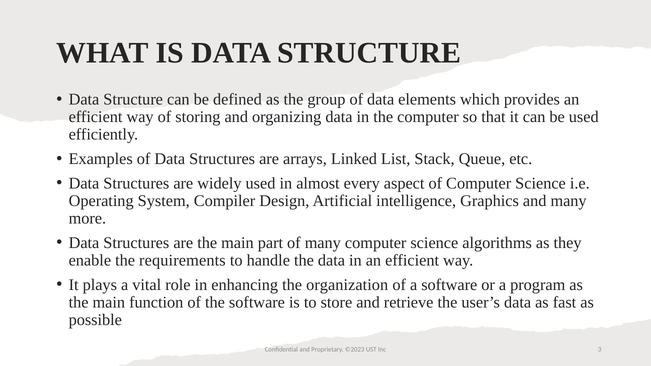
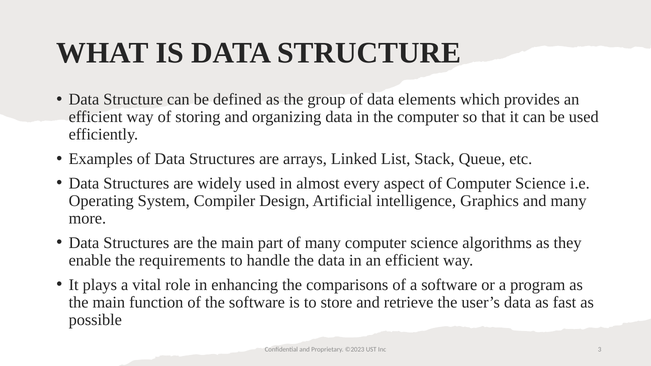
organization: organization -> comparisons (347, 285)
